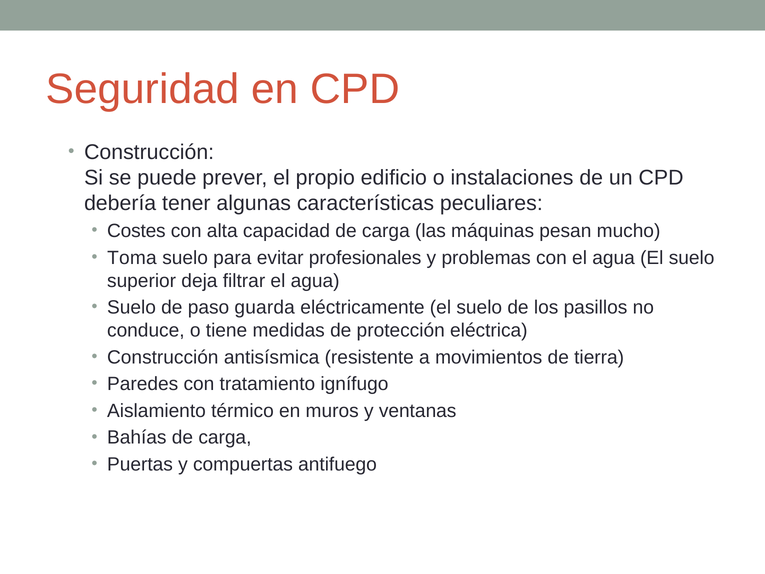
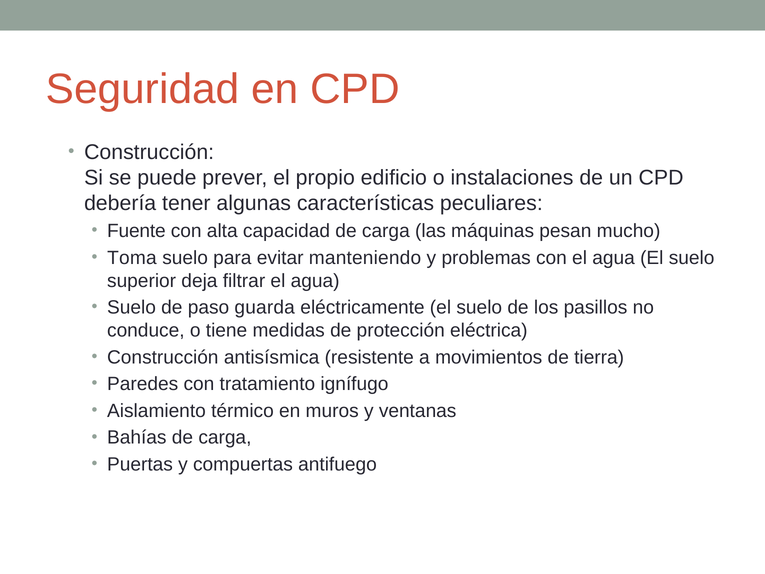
Costes: Costes -> Fuente (136, 231)
profesionales: profesionales -> manteniendo (365, 258)
